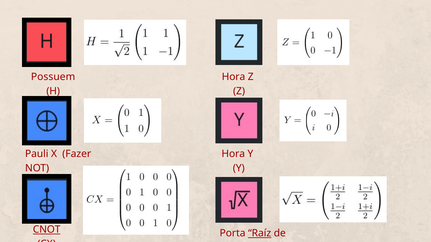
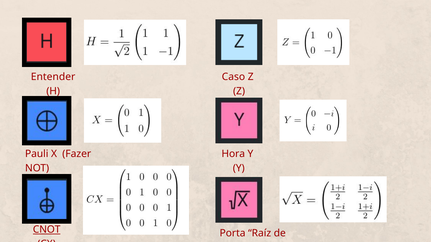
Possuem: Possuem -> Entender (53, 77)
Hora: Hora -> Caso (233, 77)
Raíz underline: present -> none (260, 234)
